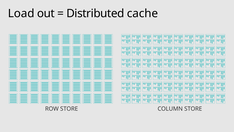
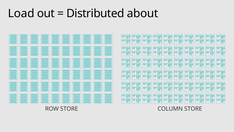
cache: cache -> about (143, 13)
